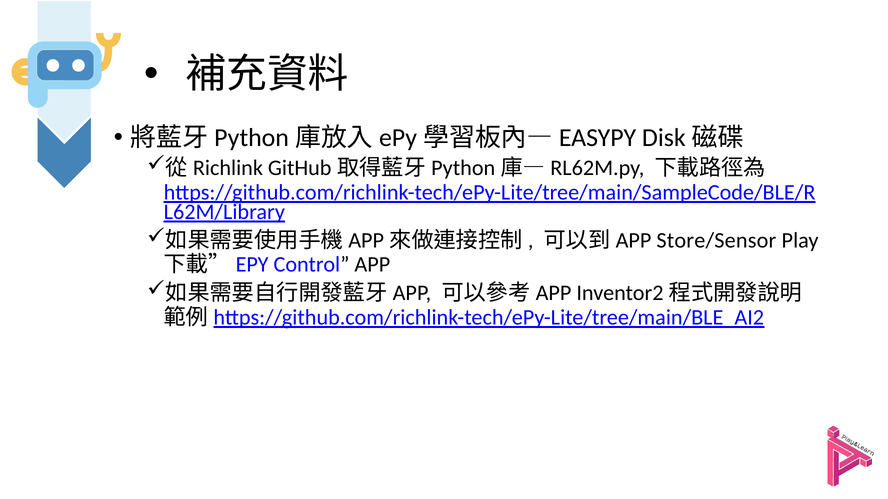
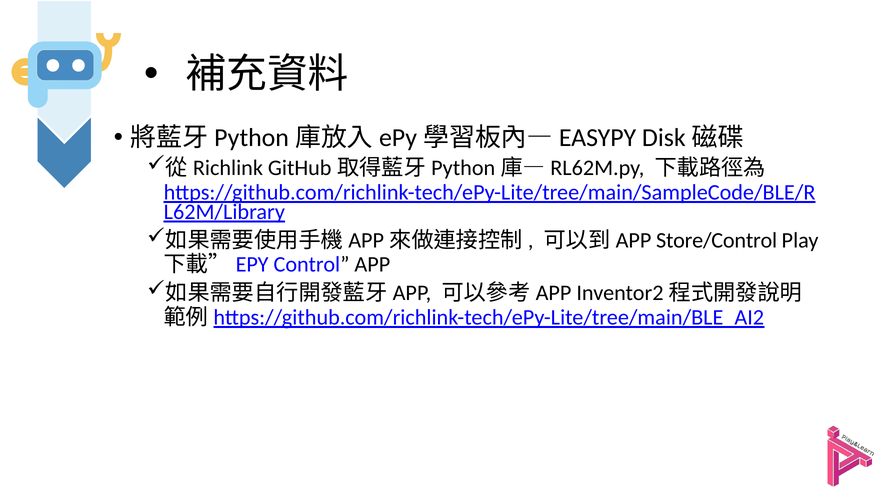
Store/Sensor: Store/Sensor -> Store/Control (717, 241)
